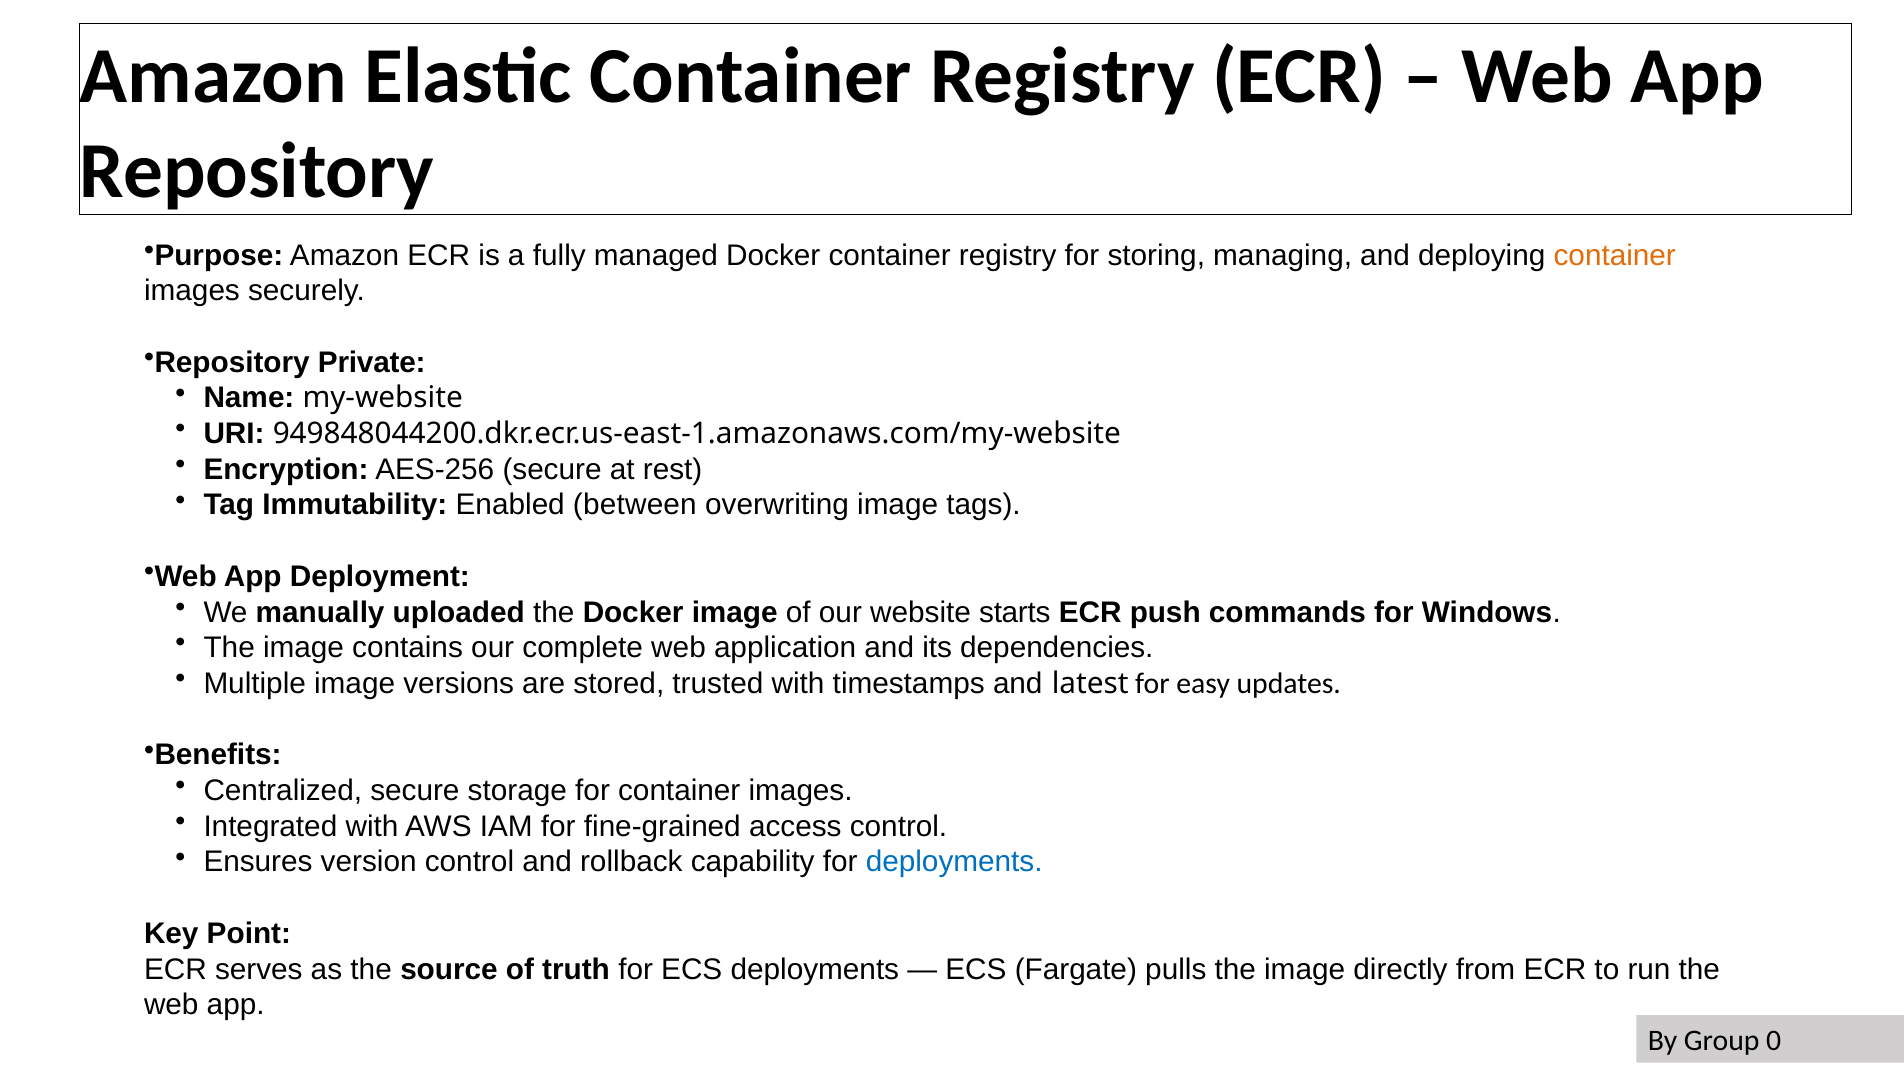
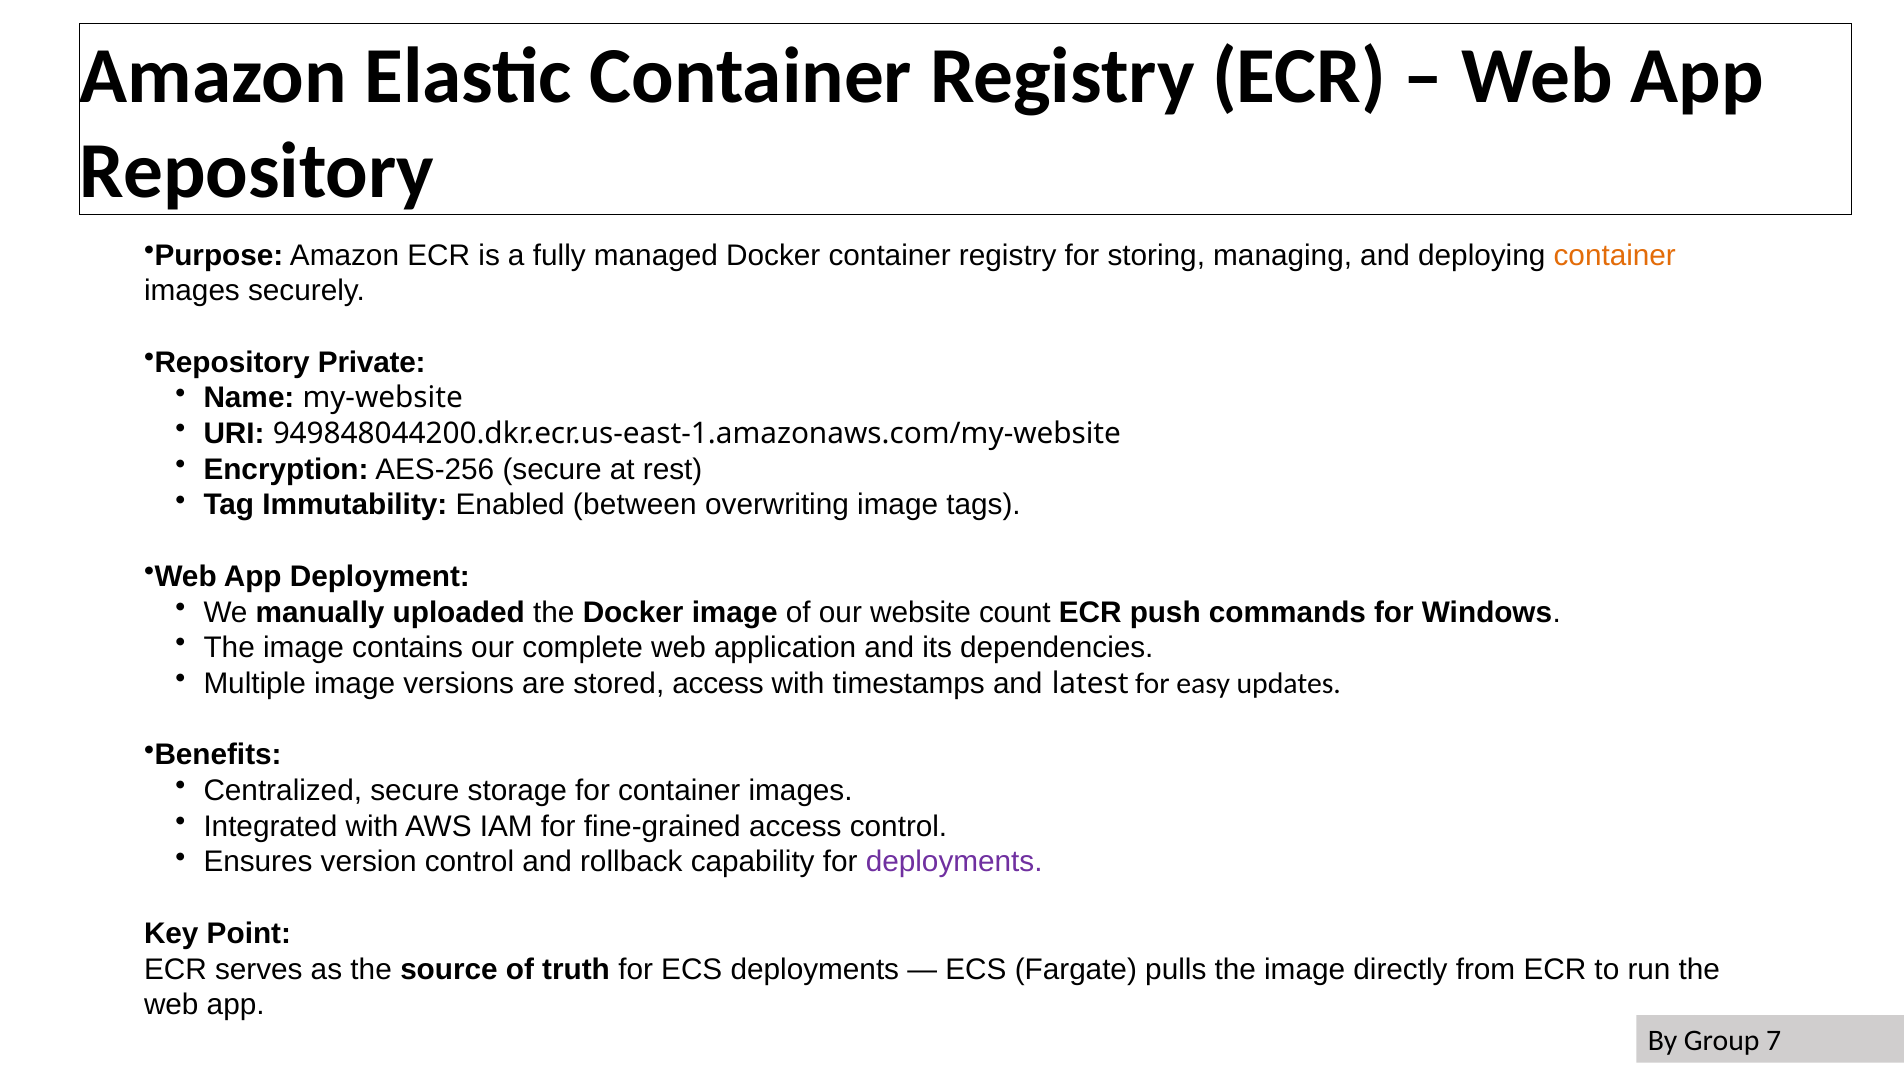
starts: starts -> count (1015, 612)
stored trusted: trusted -> access (718, 684)
deployments colour: blue -> purple (954, 862)
0: 0 -> 7 (1774, 1041)
